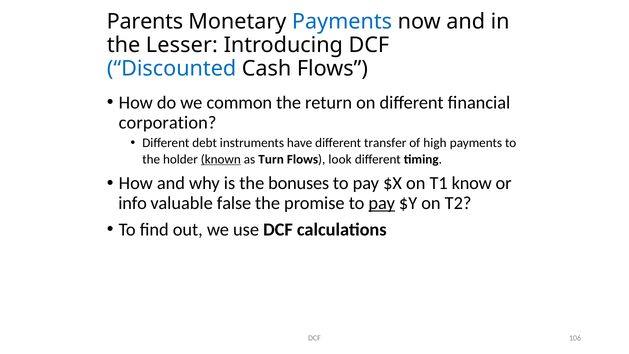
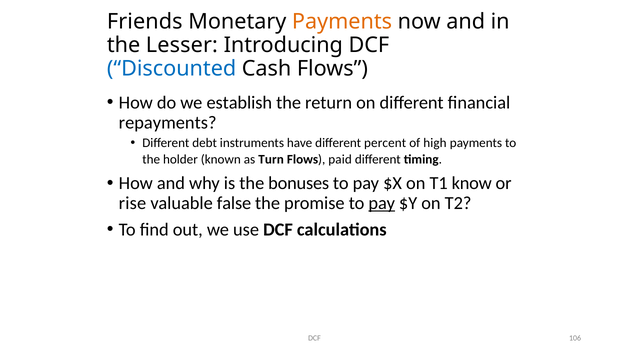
Parents: Parents -> Friends (145, 22)
Payments colour: blue -> orange (342, 22)
common: common -> establish (239, 103)
corporation: corporation -> repayments (168, 122)
transfer: transfer -> percent (385, 143)
known underline: present -> none (221, 159)
look: look -> paid (340, 159)
info: info -> rise (132, 203)
